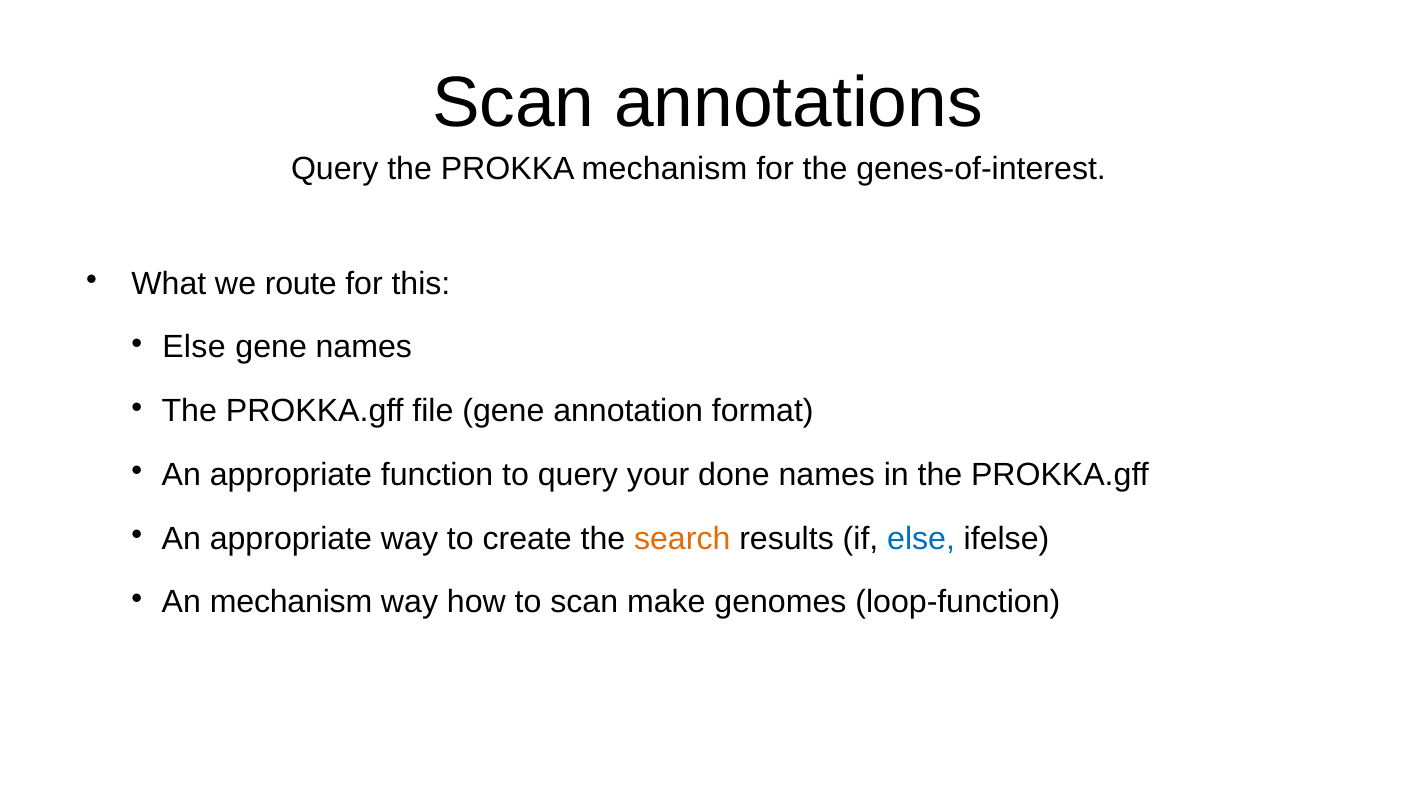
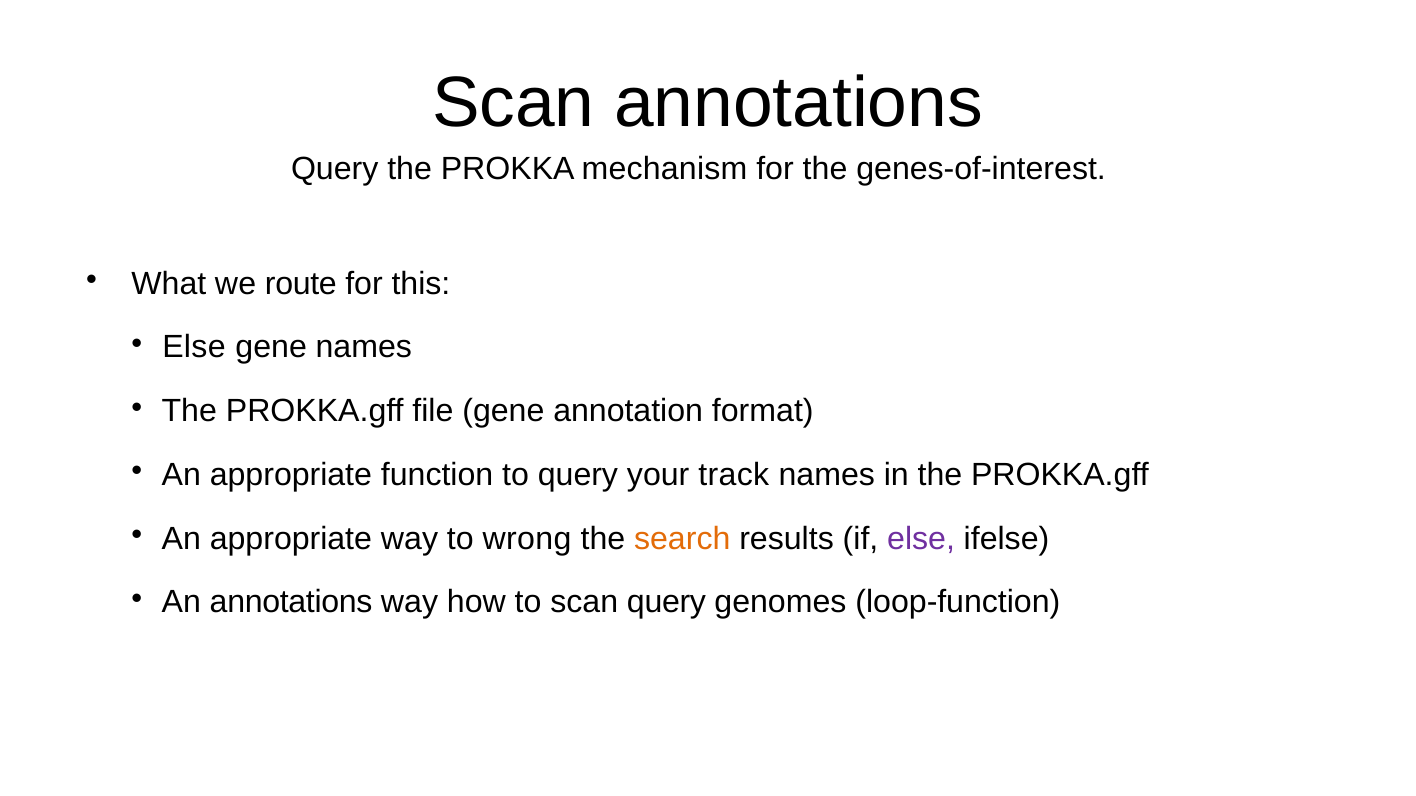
done: done -> track (734, 475)
create: create -> wrong (527, 539)
else colour: blue -> purple (921, 539)
An mechanism: mechanism -> annotations (291, 603)
scan make: make -> query (666, 603)
